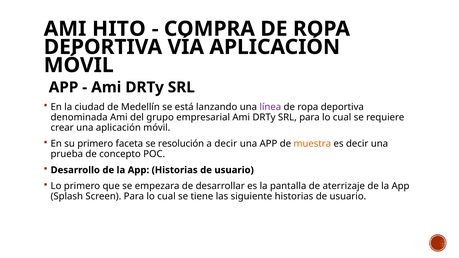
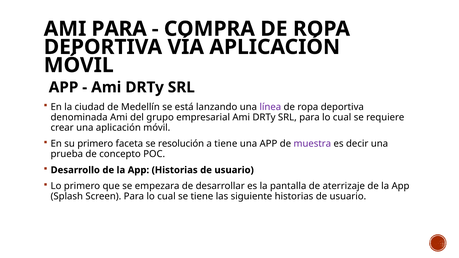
AMI HITO: HITO -> PARA (119, 29)
a decir: decir -> tiene (226, 144)
muestra colour: orange -> purple (312, 144)
